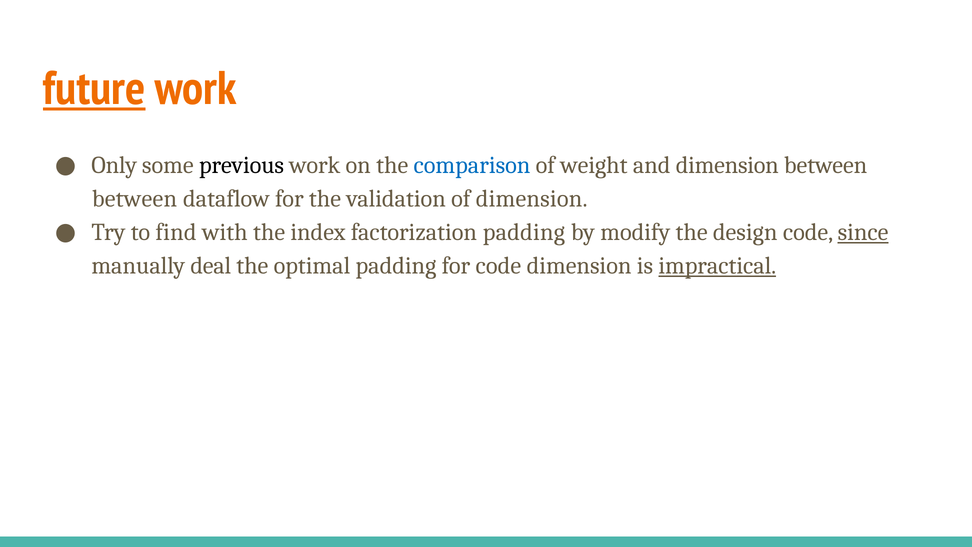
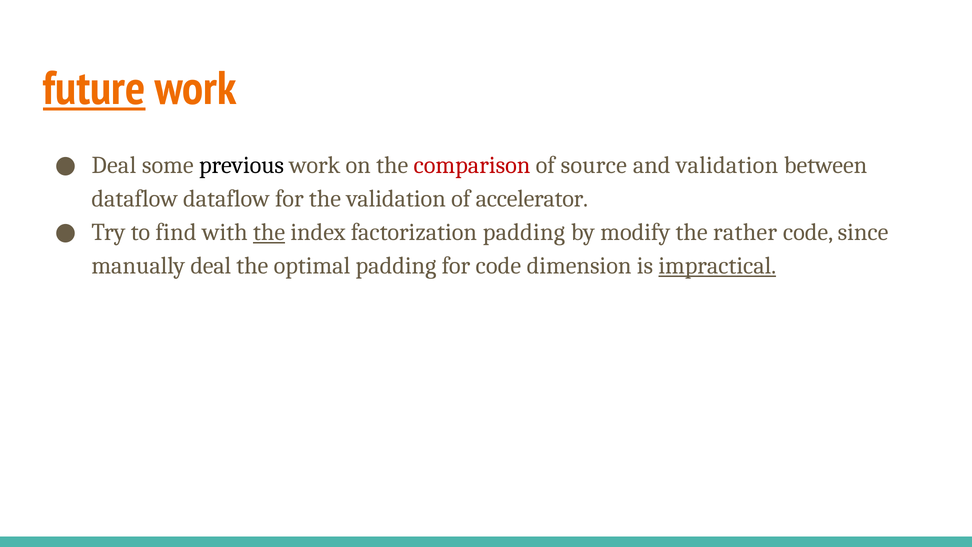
Only: Only -> Deal (114, 165)
comparison colour: blue -> red (472, 165)
weight: weight -> source (594, 165)
and dimension: dimension -> validation (727, 165)
between: between -> dataflow (135, 199)
of dimension: dimension -> accelerator (532, 199)
the underline: none -> present (269, 232)
design: design -> rather (745, 232)
since underline: present -> none (863, 232)
